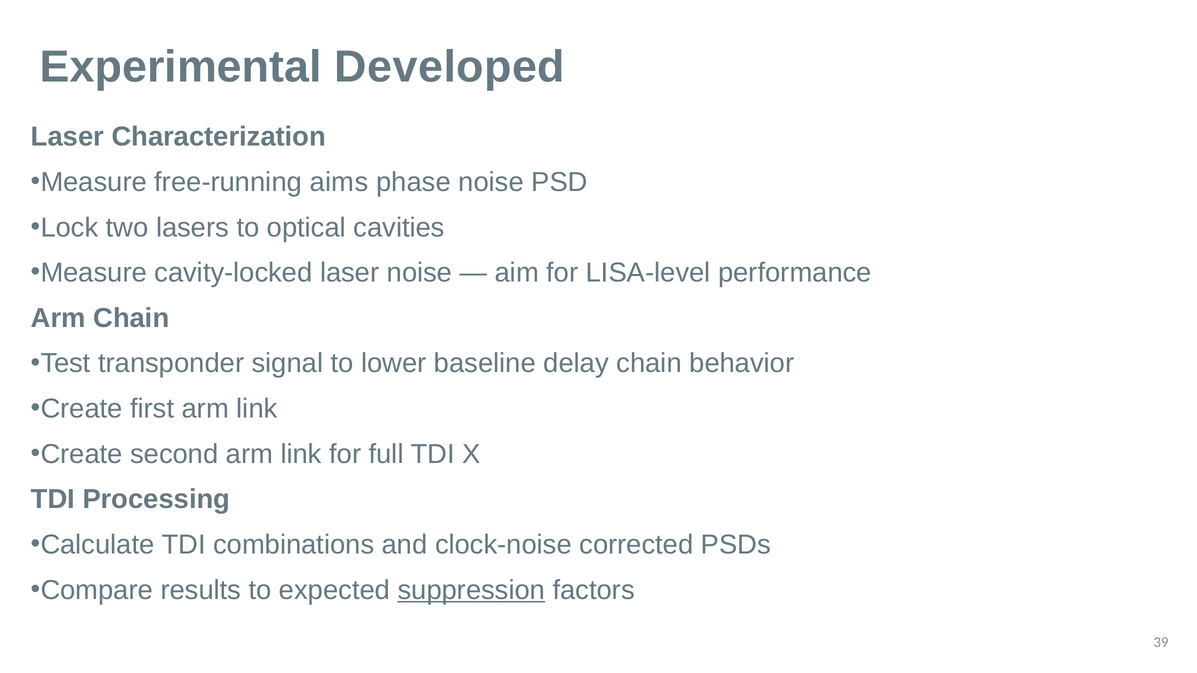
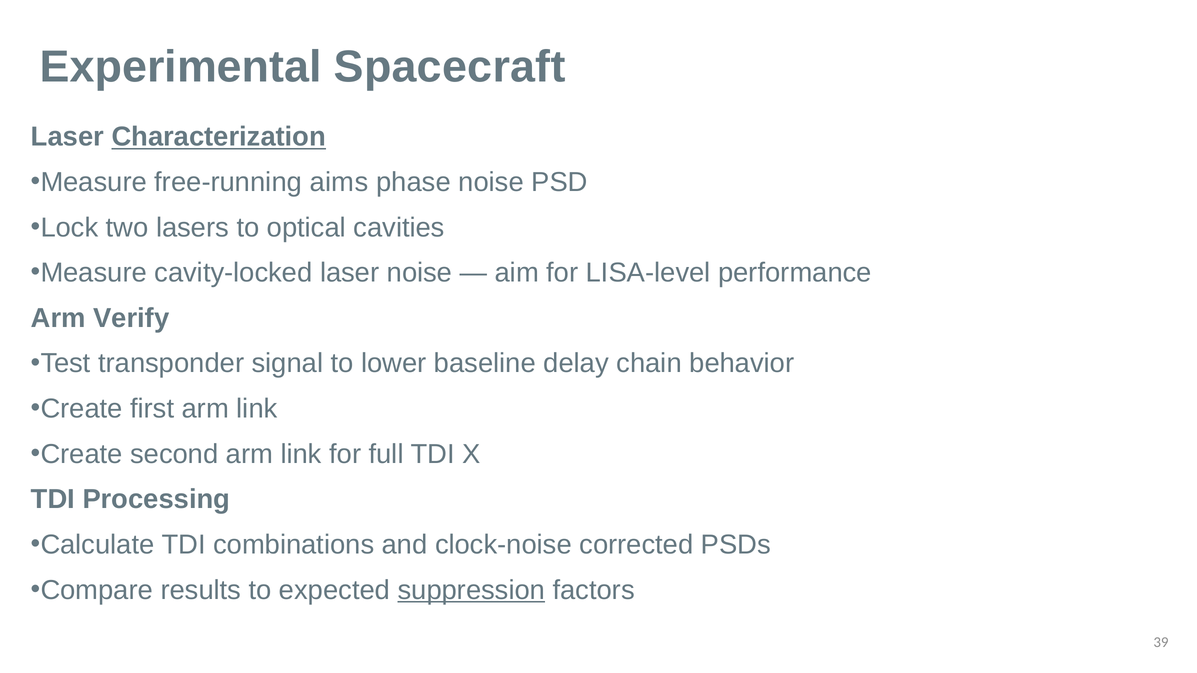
Developed: Developed -> Spacecraft (450, 67)
Characterization underline: none -> present (219, 137)
Arm Chain: Chain -> Verify (131, 318)
